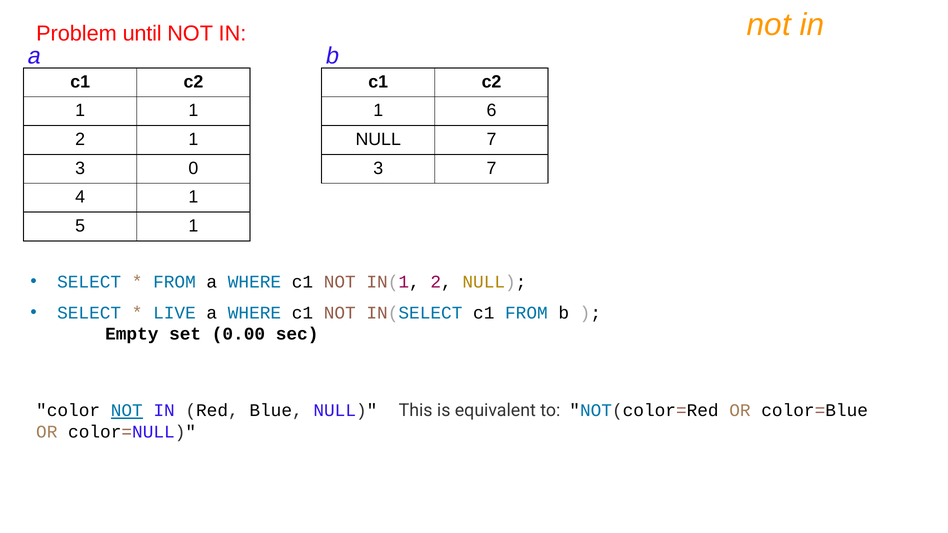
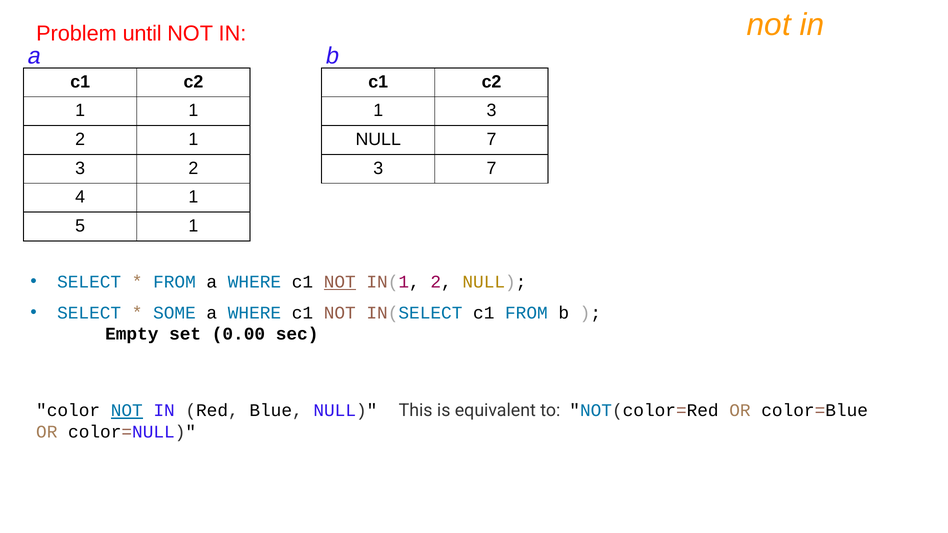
6: 6 -> 3 (491, 111)
3 0: 0 -> 2 (193, 168)
NOT underline: none -> present (340, 282)
LIVE: LIVE -> SOME (174, 313)
